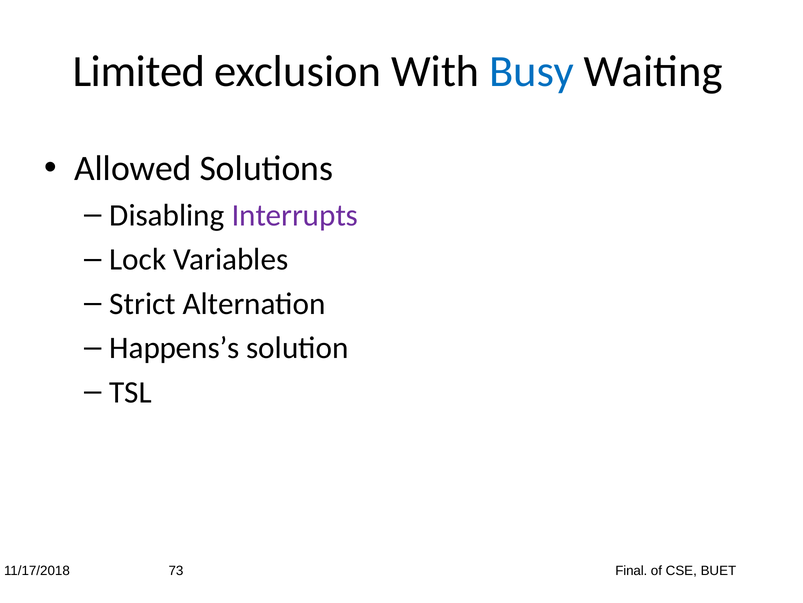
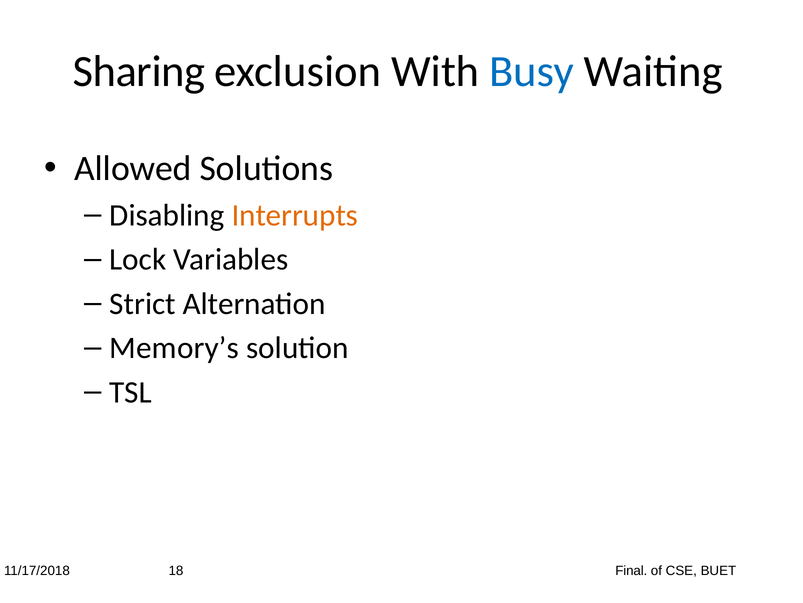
Limited: Limited -> Sharing (139, 71)
Interrupts colour: purple -> orange (295, 215)
Happens’s: Happens’s -> Memory’s (174, 348)
73: 73 -> 18 (176, 570)
